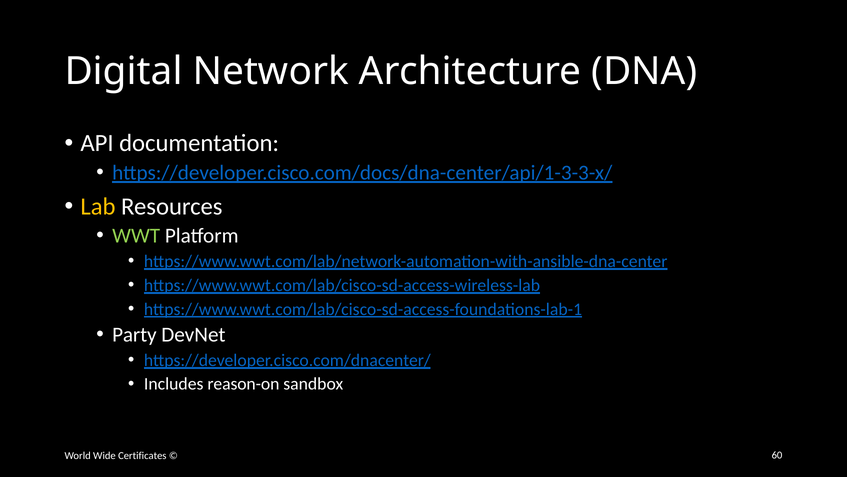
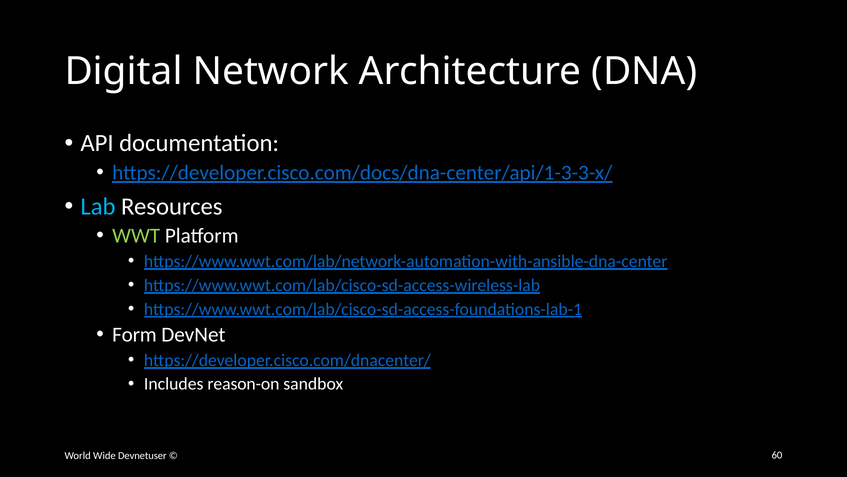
Lab colour: yellow -> light blue (98, 206)
Party: Party -> Form (134, 334)
Certificates: Certificates -> Devnetuser (142, 455)
